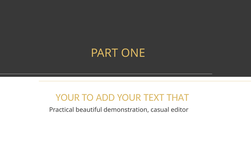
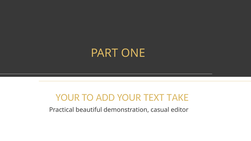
THAT: THAT -> TAKE (178, 98)
